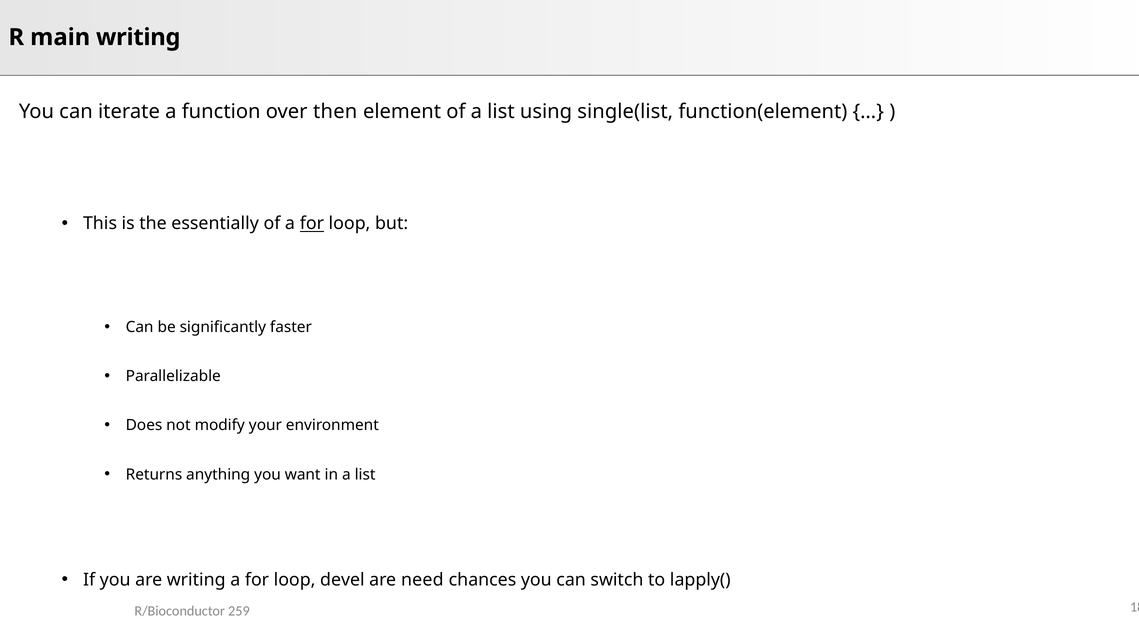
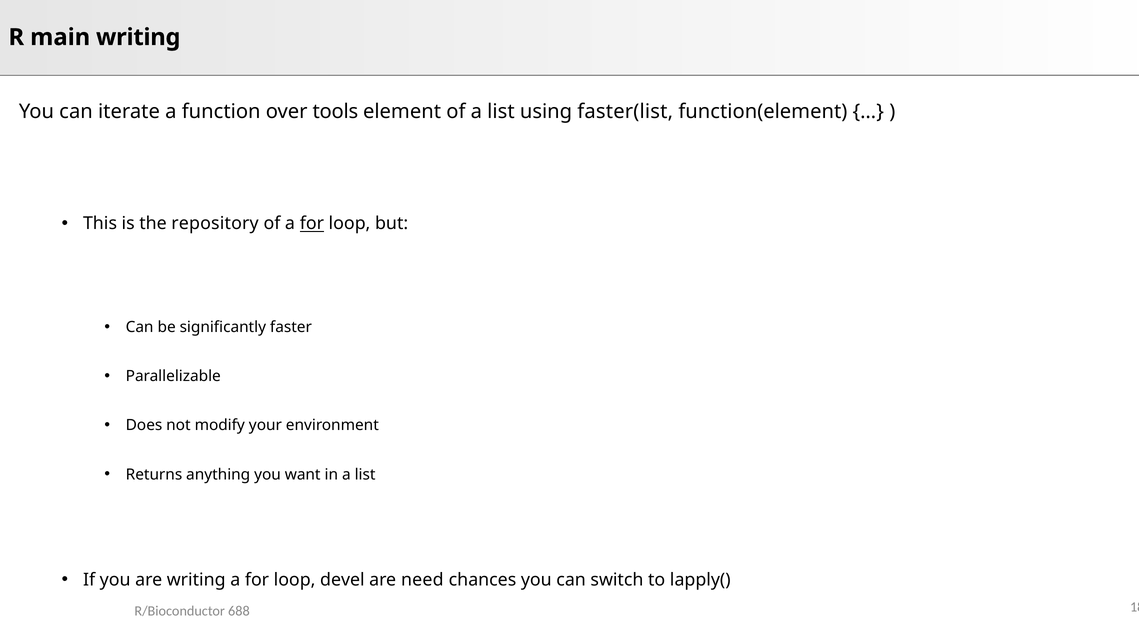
then: then -> tools (335, 112)
single(list: single(list -> faster(list (625, 112)
essentially: essentially -> repository (215, 224)
259: 259 -> 688 (239, 612)
